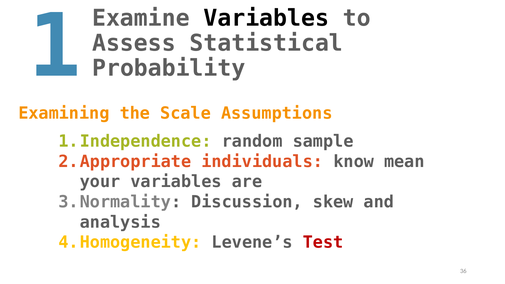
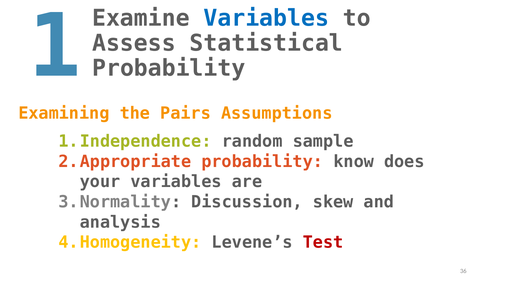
Variables colour: black -> blue (266, 18)
Scale: Scale -> Pairs (186, 113)
individuals: individuals -> probability (262, 162)
mean: mean -> does (404, 162)
